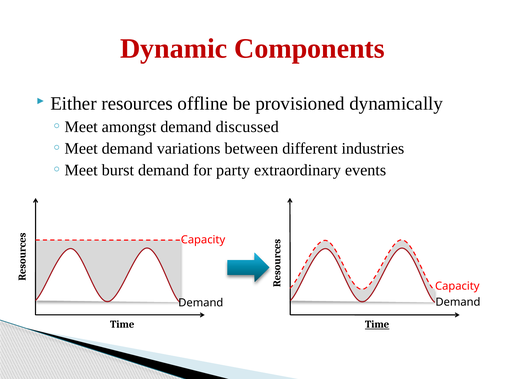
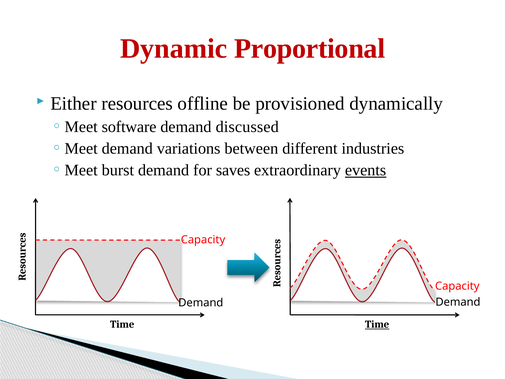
Components: Components -> Proportional (310, 49)
amongst: amongst -> software (129, 127)
party: party -> saves (233, 170)
events underline: none -> present (366, 170)
